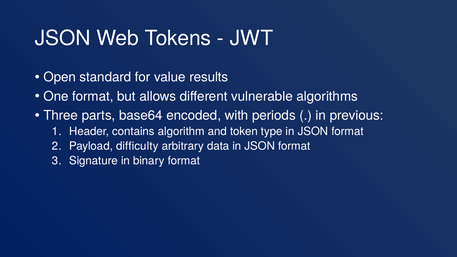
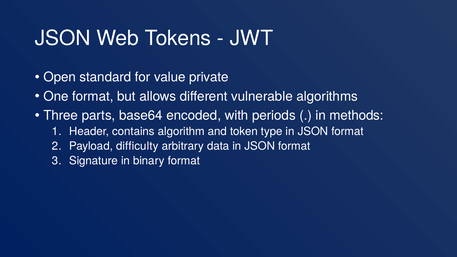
results: results -> private (209, 77)
previous: previous -> methods (357, 116)
